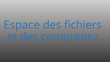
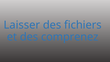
Espace: Espace -> Laisser (22, 25)
